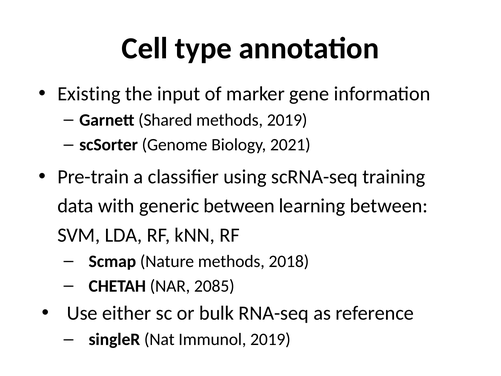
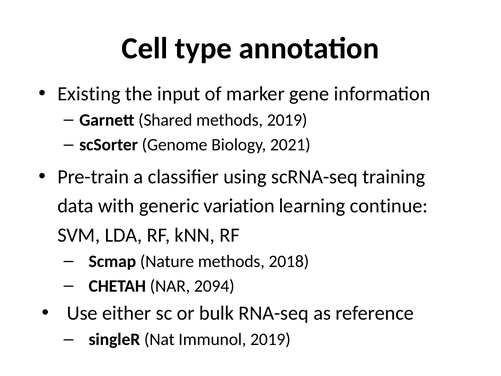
generic between: between -> variation (239, 206)
learning between: between -> continue (389, 206)
2085: 2085 -> 2094 (214, 286)
